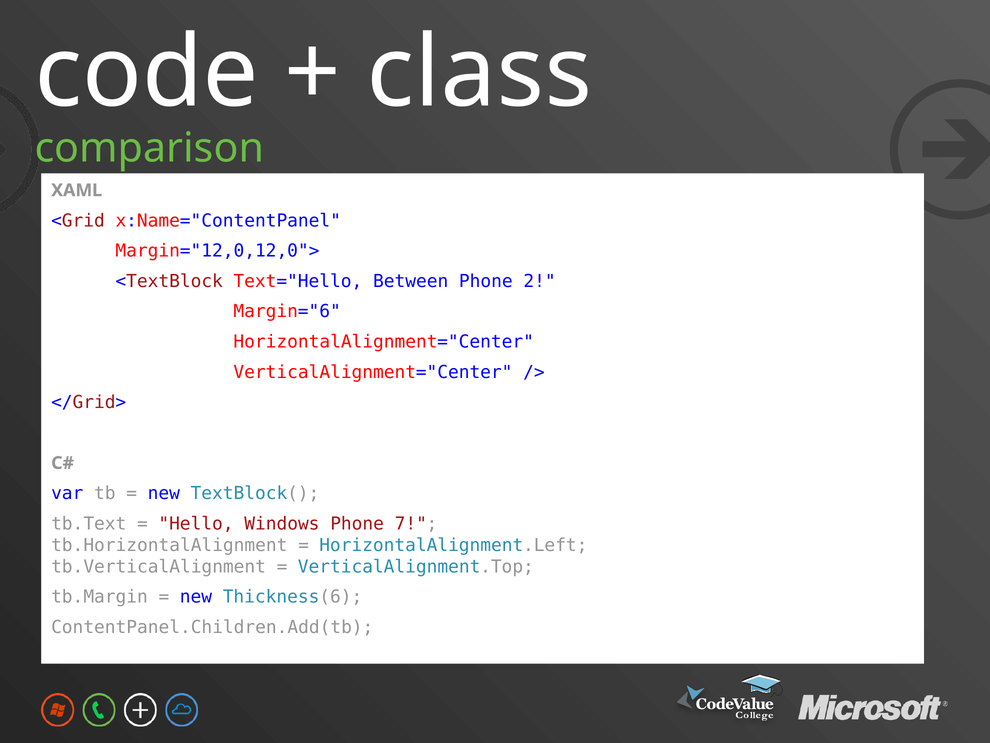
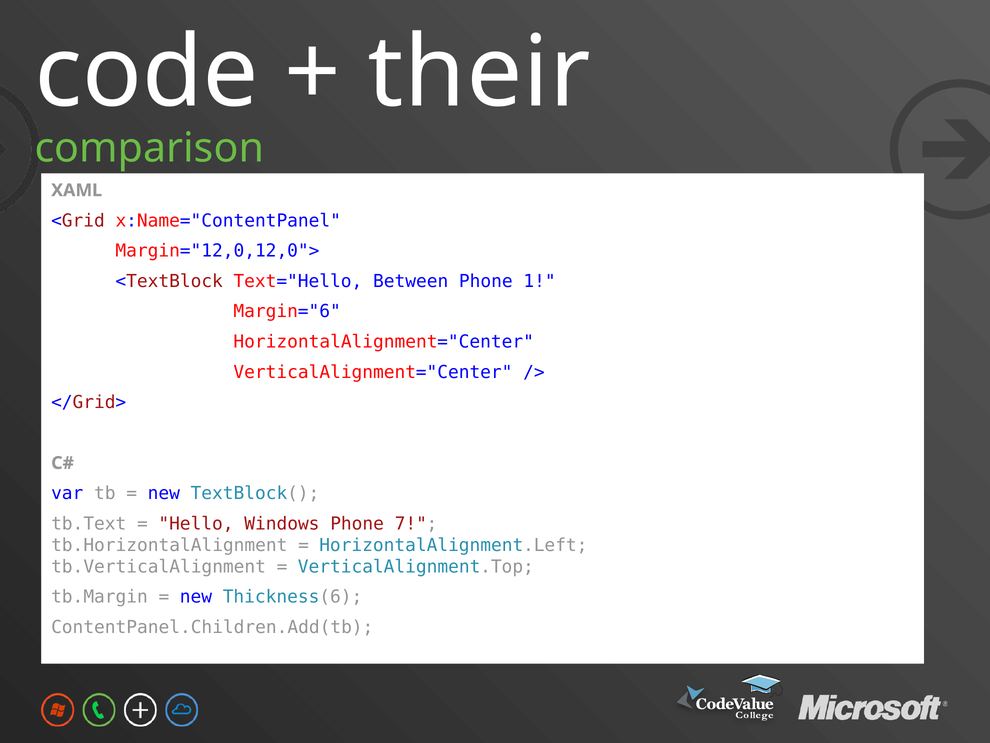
class: class -> their (479, 73)
2: 2 -> 1 (540, 281)
